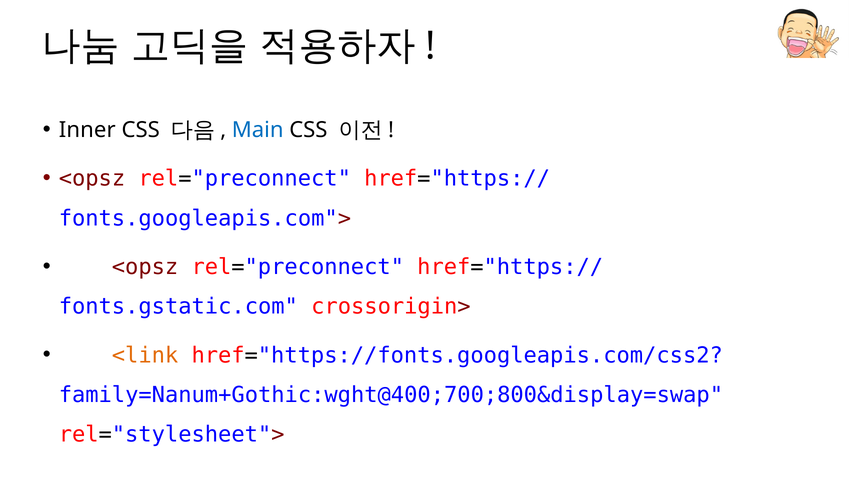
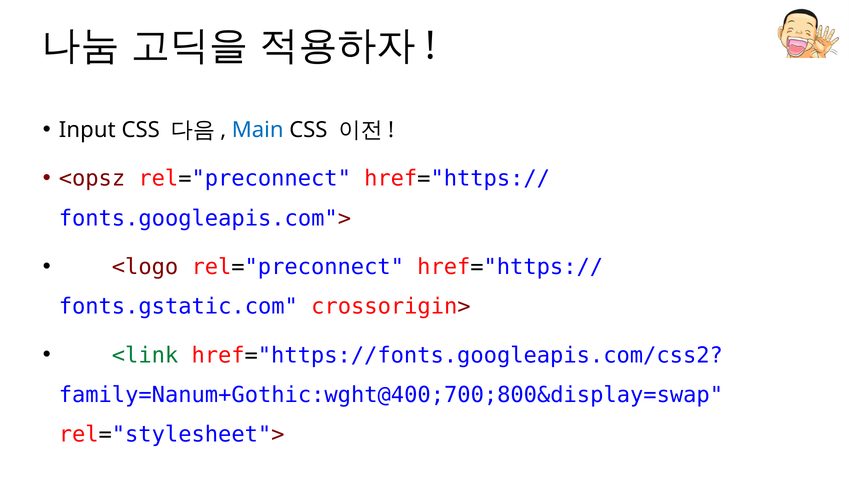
Inner: Inner -> Input (87, 130)
<opsz: <opsz -> <logo (145, 267)
<link colour: orange -> green (145, 356)
